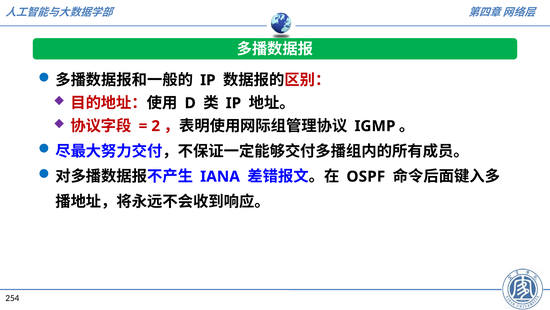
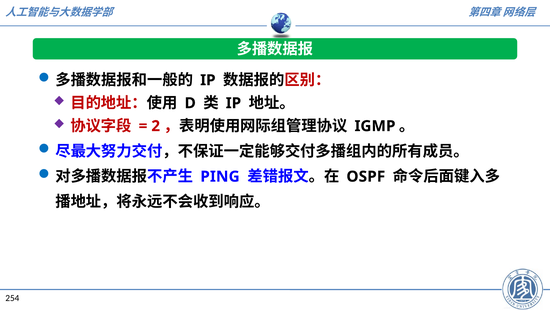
IANA: IANA -> PING (220, 176)
